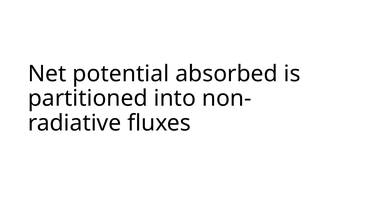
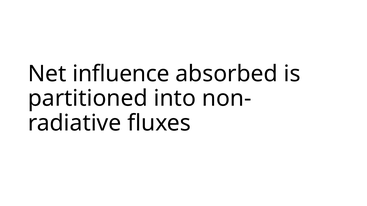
potential: potential -> influence (121, 74)
